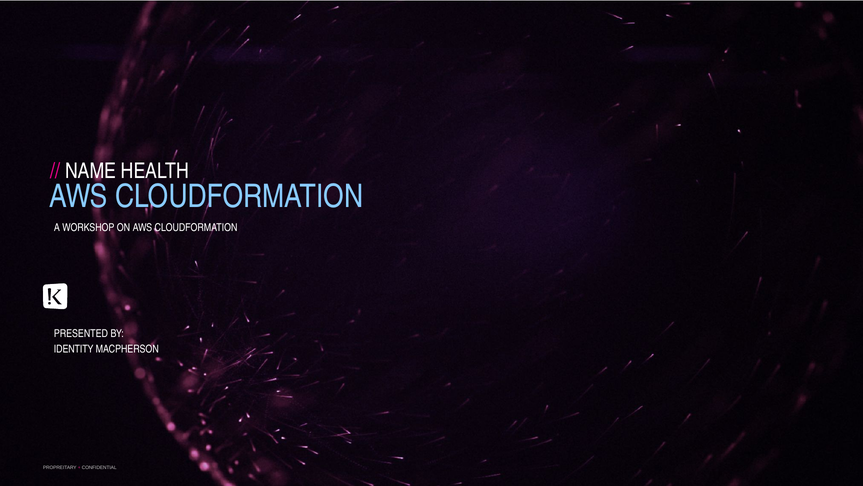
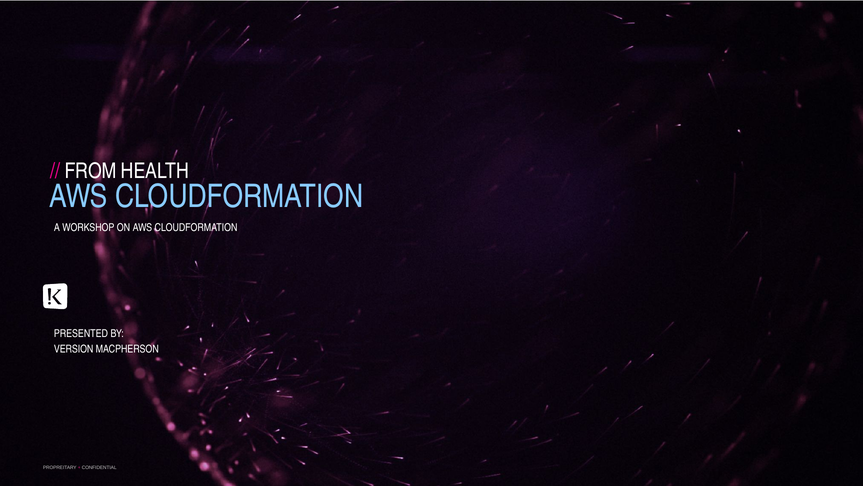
NAME: NAME -> FROM (91, 171)
IDENTITY: IDENTITY -> VERSION (74, 349)
